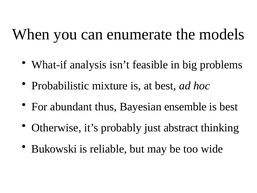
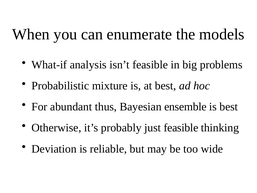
just abstract: abstract -> feasible (181, 128)
Bukowski: Bukowski -> Deviation (54, 149)
